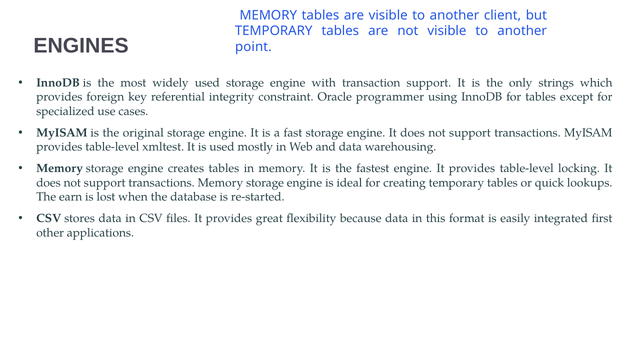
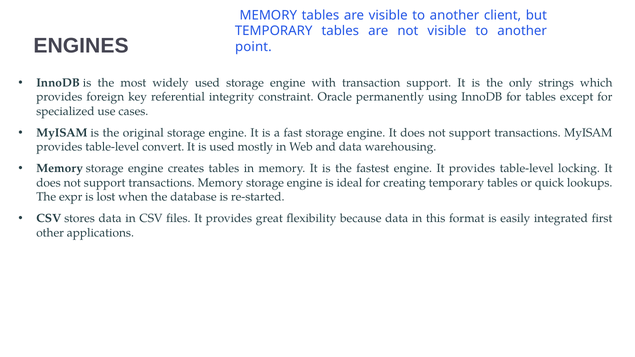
programmer: programmer -> permanently (390, 97)
xmltest: xmltest -> convert (163, 147)
earn: earn -> expr (71, 197)
